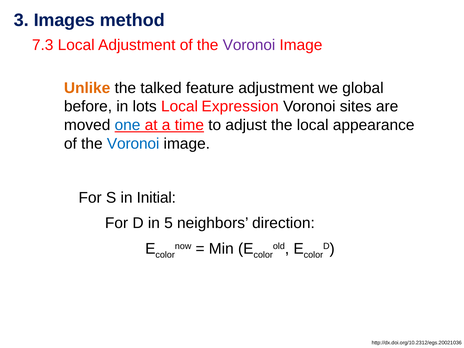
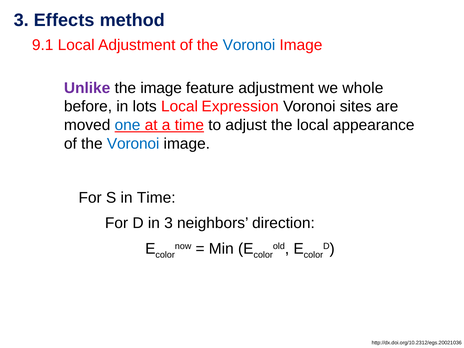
Images: Images -> Effects (64, 20)
7.3: 7.3 -> 9.1 (43, 45)
Voronoi colour: purple -> blue (249, 45)
Unlike colour: orange -> purple (87, 88)
the talked: talked -> image (161, 88)
global: global -> whole (363, 88)
in Initial: Initial -> Time (156, 198)
in 5: 5 -> 3 (168, 223)
